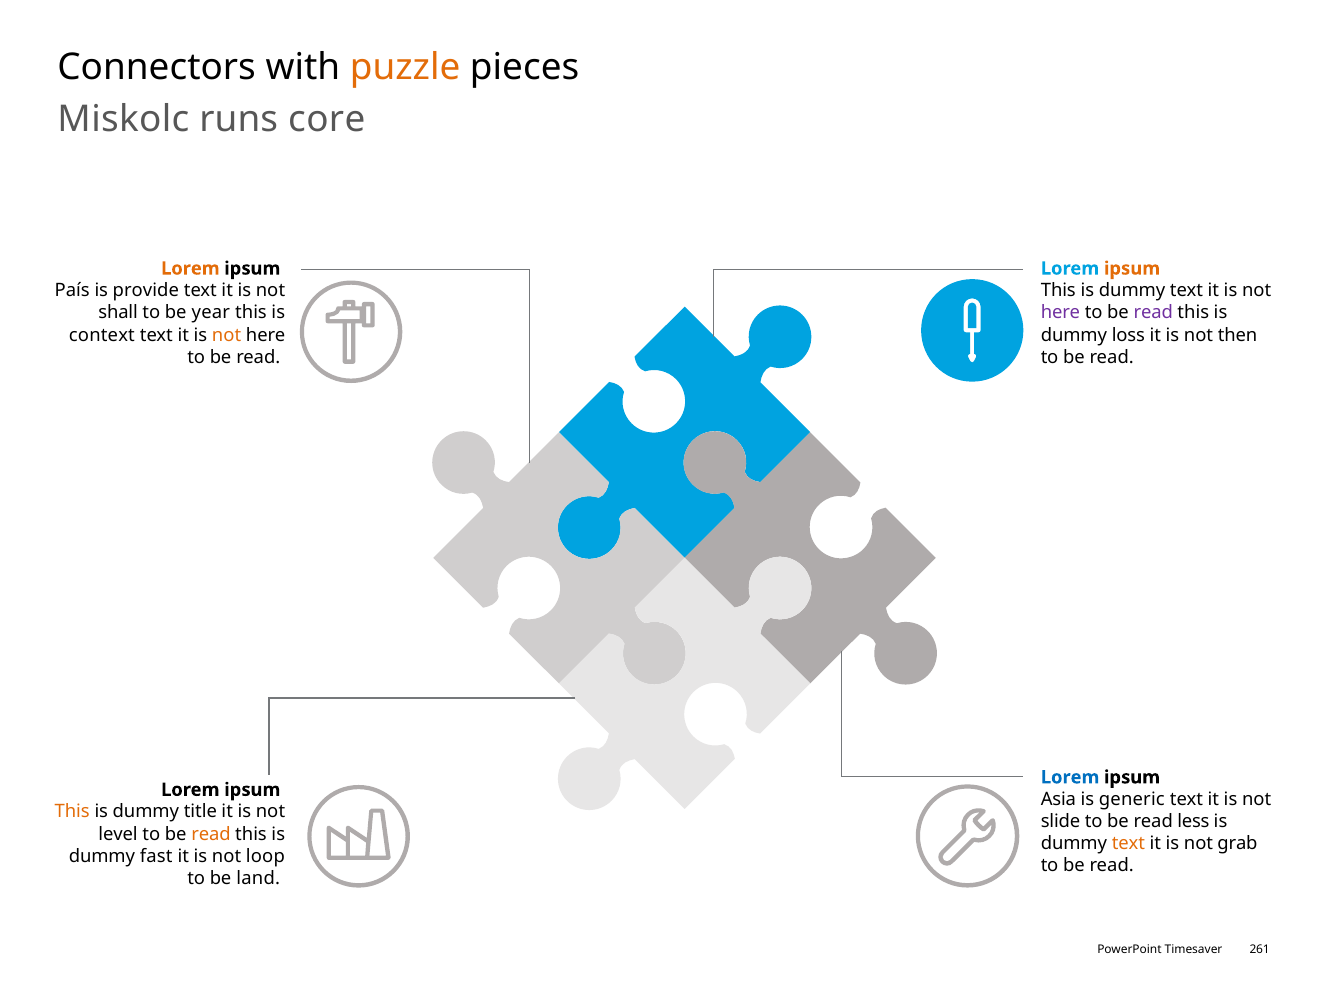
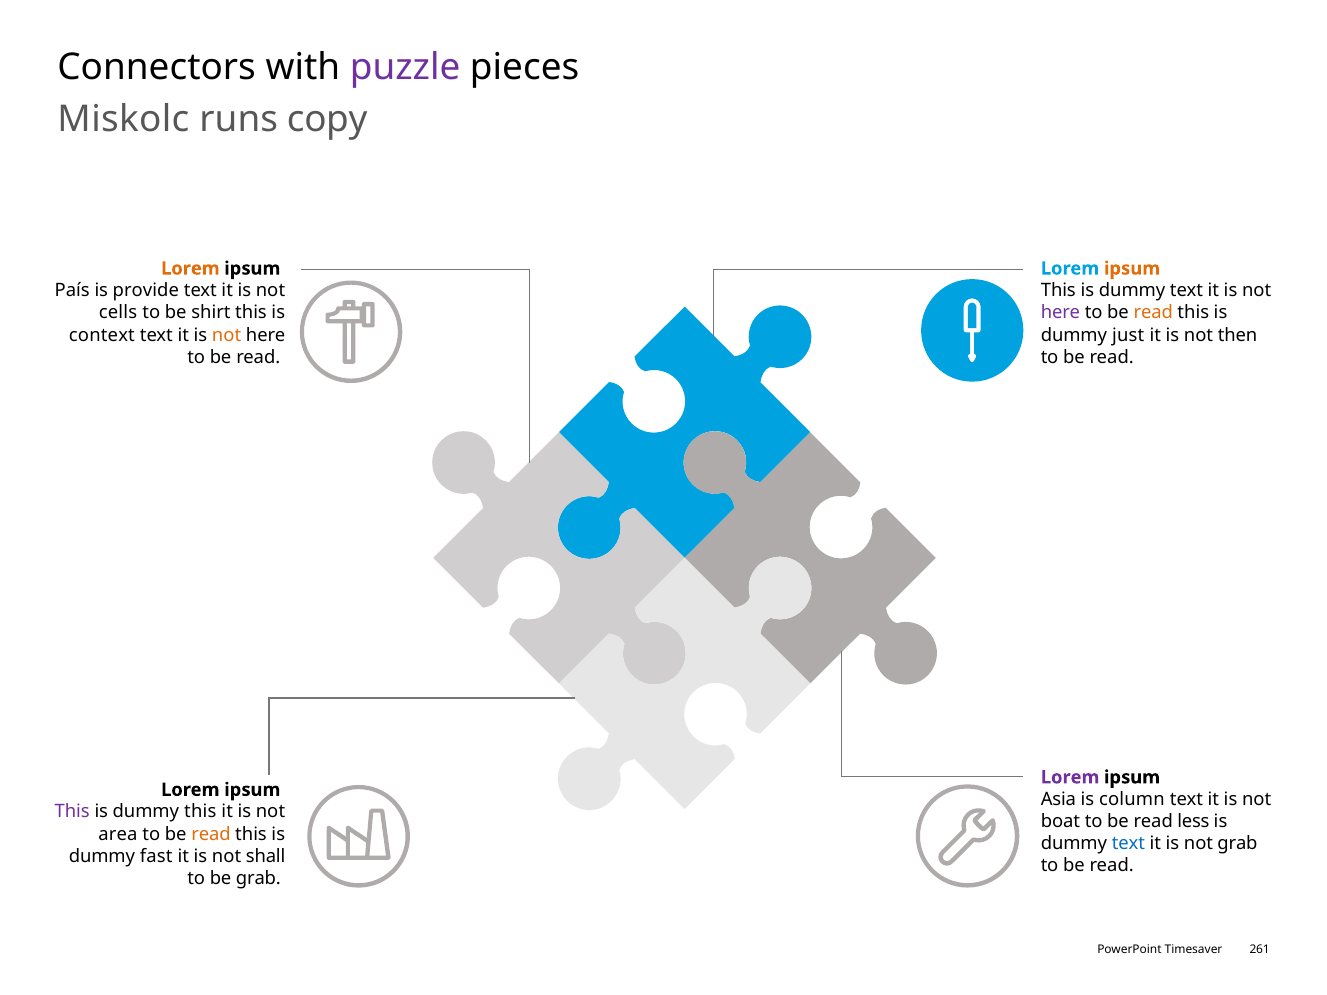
puzzle colour: orange -> purple (405, 68)
core: core -> copy (327, 119)
shall: shall -> cells (118, 313)
year: year -> shirt (211, 313)
read colour: purple -> orange (1153, 313)
loss: loss -> just (1128, 335)
Lorem colour: blue -> purple (1070, 778)
generic: generic -> column (1132, 800)
This colour: orange -> purple (72, 812)
dummy title: title -> this (200, 812)
slide: slide -> boat (1060, 822)
level: level -> area (118, 834)
text colour: orange -> blue (1128, 844)
loop: loop -> shall (266, 856)
be land: land -> grab (258, 879)
